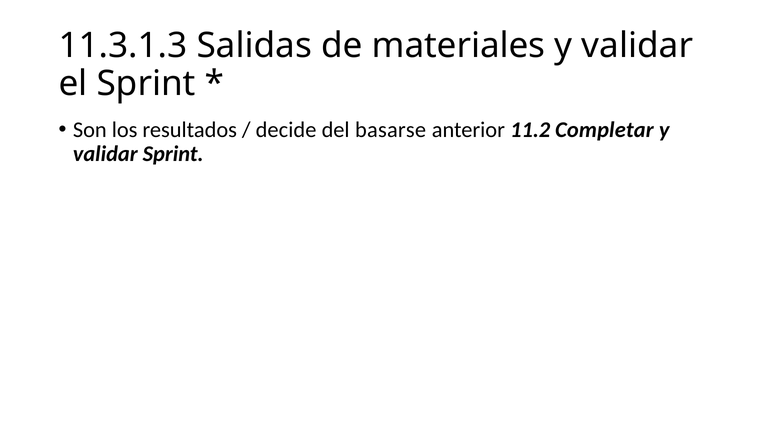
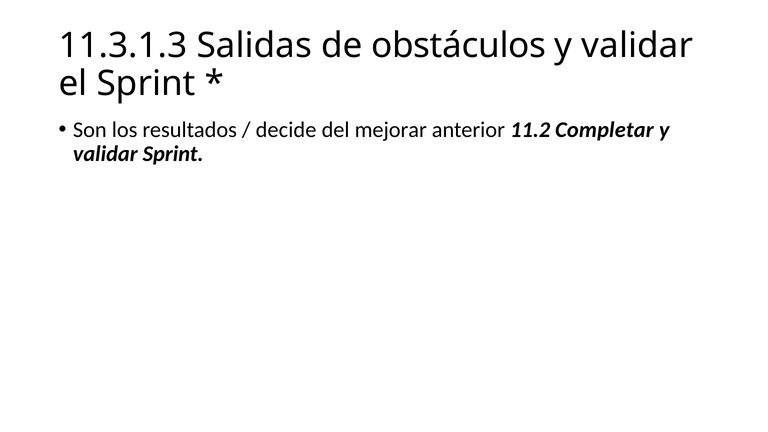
materiales: materiales -> obstáculos (459, 46)
basarse: basarse -> mejorar (391, 130)
